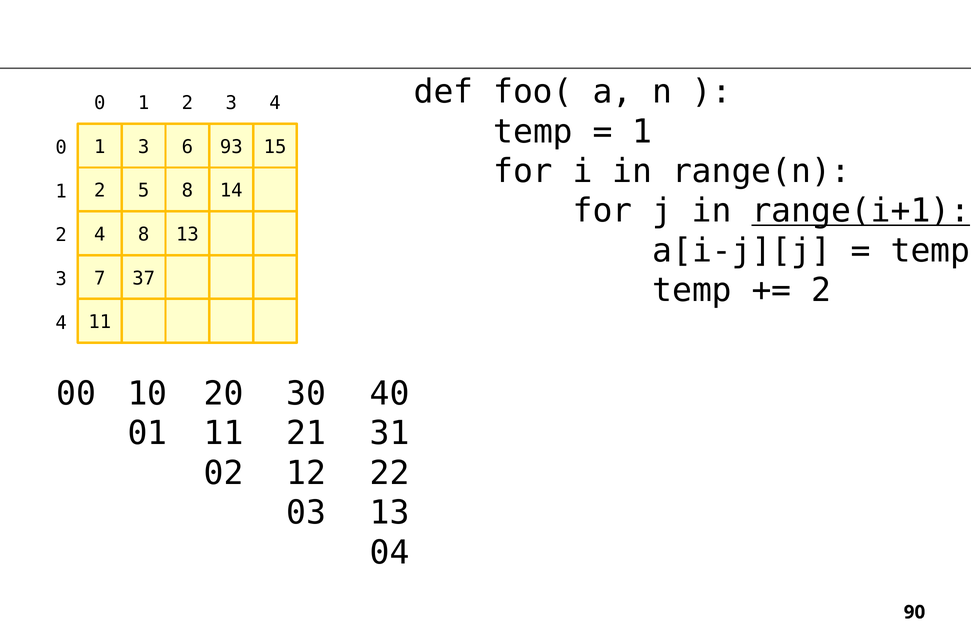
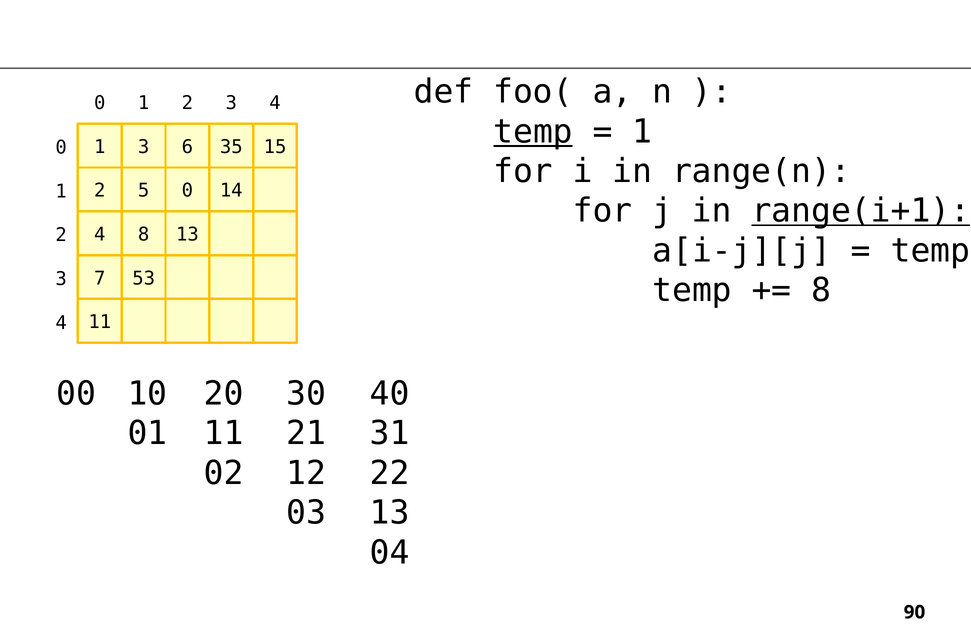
temp underline: none -> present (533, 132)
93: 93 -> 35 (231, 147)
5 8: 8 -> 0 (187, 191)
37: 37 -> 53 (144, 278)
2: 2 -> 8 (821, 290)
